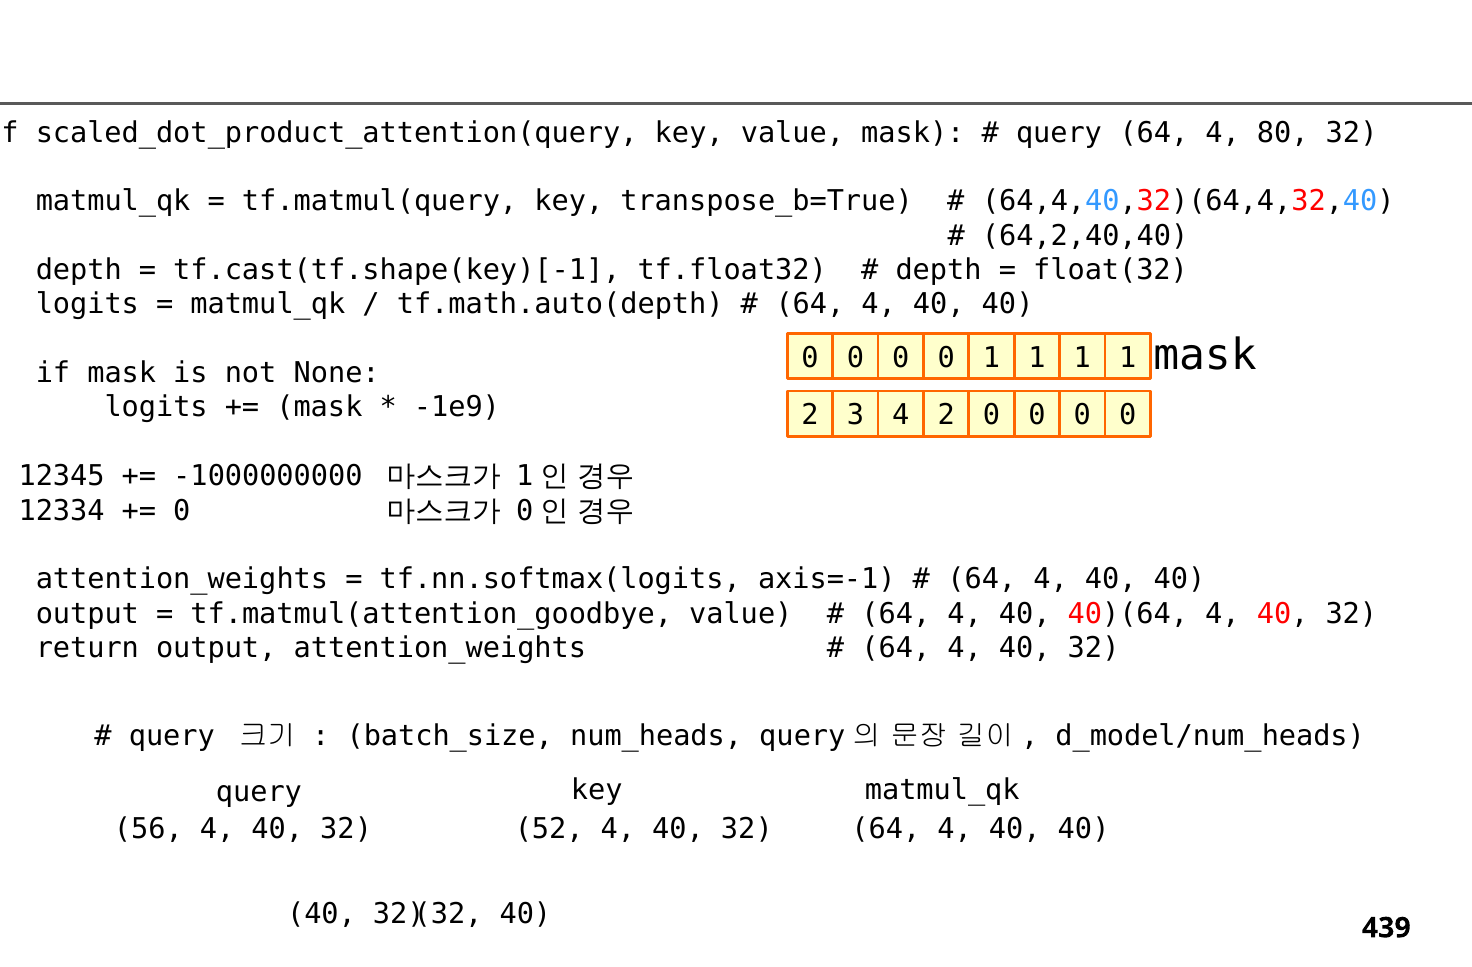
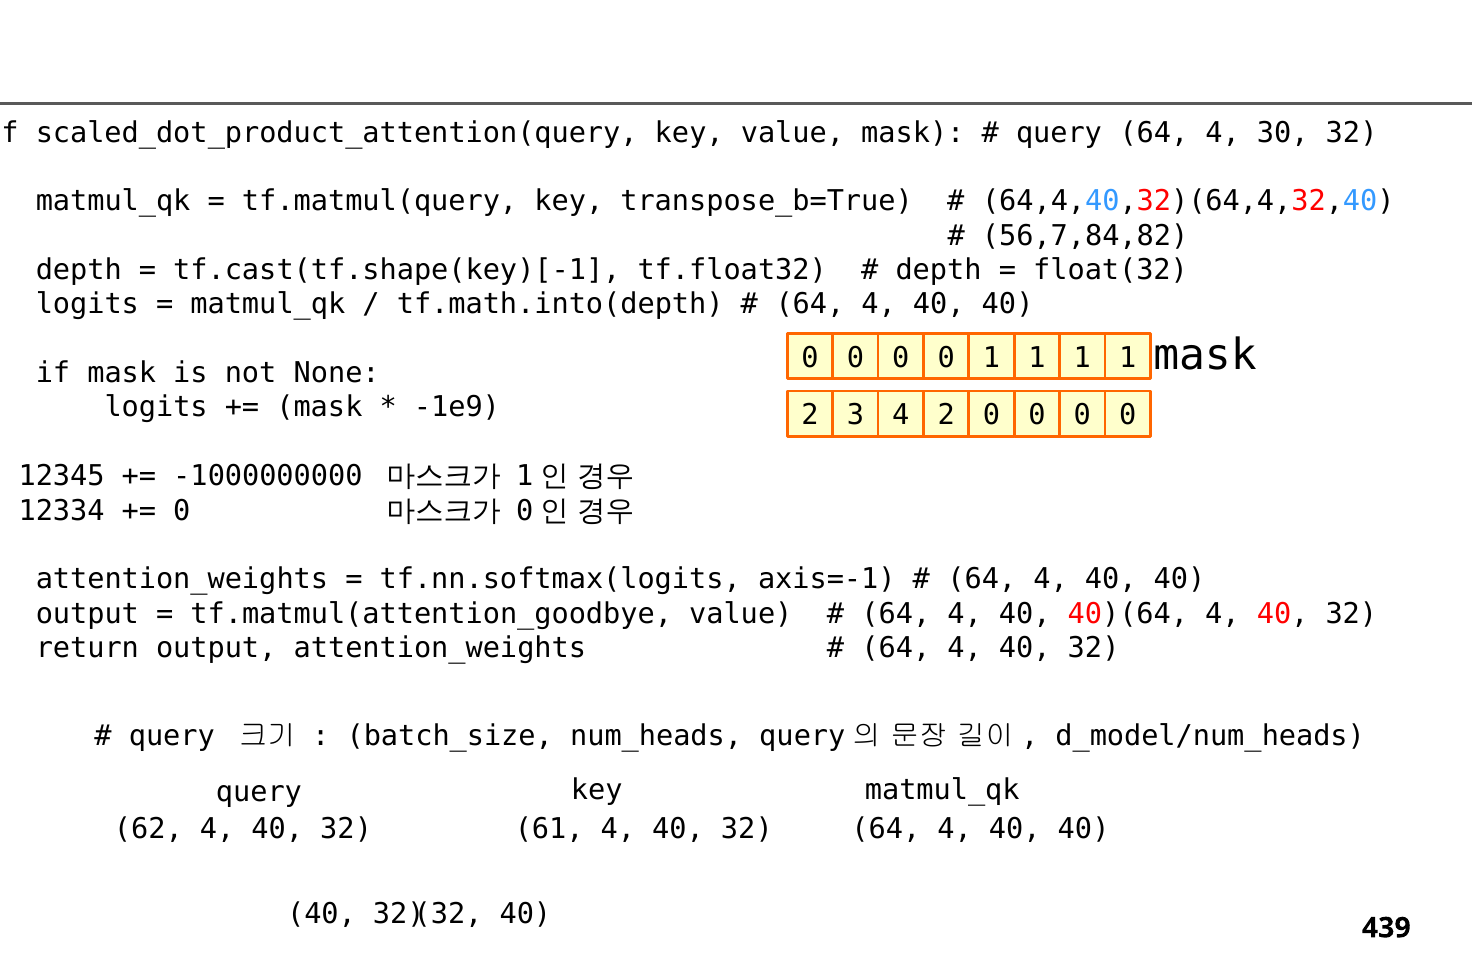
80: 80 -> 30 (1283, 133)
64,2,40,40: 64,2,40,40 -> 56,7,84,82 (1085, 236)
tf.math.auto(depth: tf.math.auto(depth -> tf.math.into(depth (560, 304)
56: 56 -> 62 (148, 828)
52: 52 -> 61 (549, 828)
